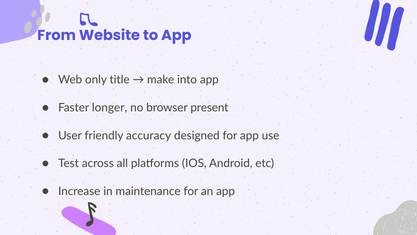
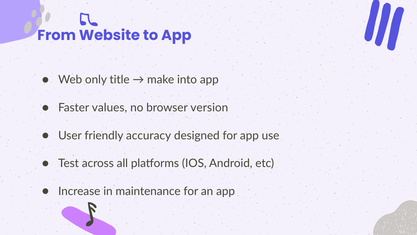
longer: longer -> values (110, 107)
present: present -> version (209, 107)
